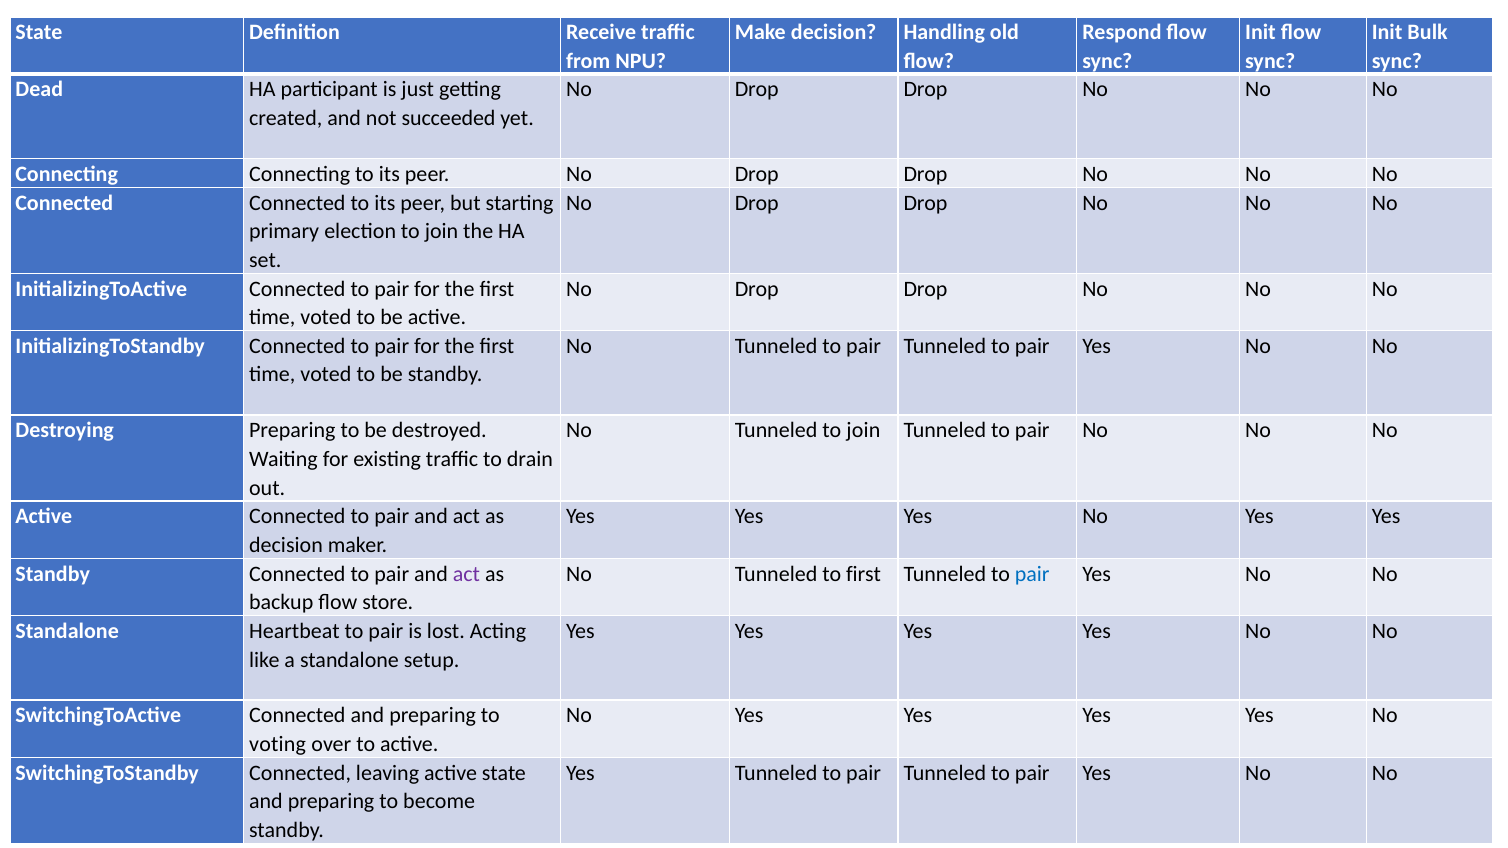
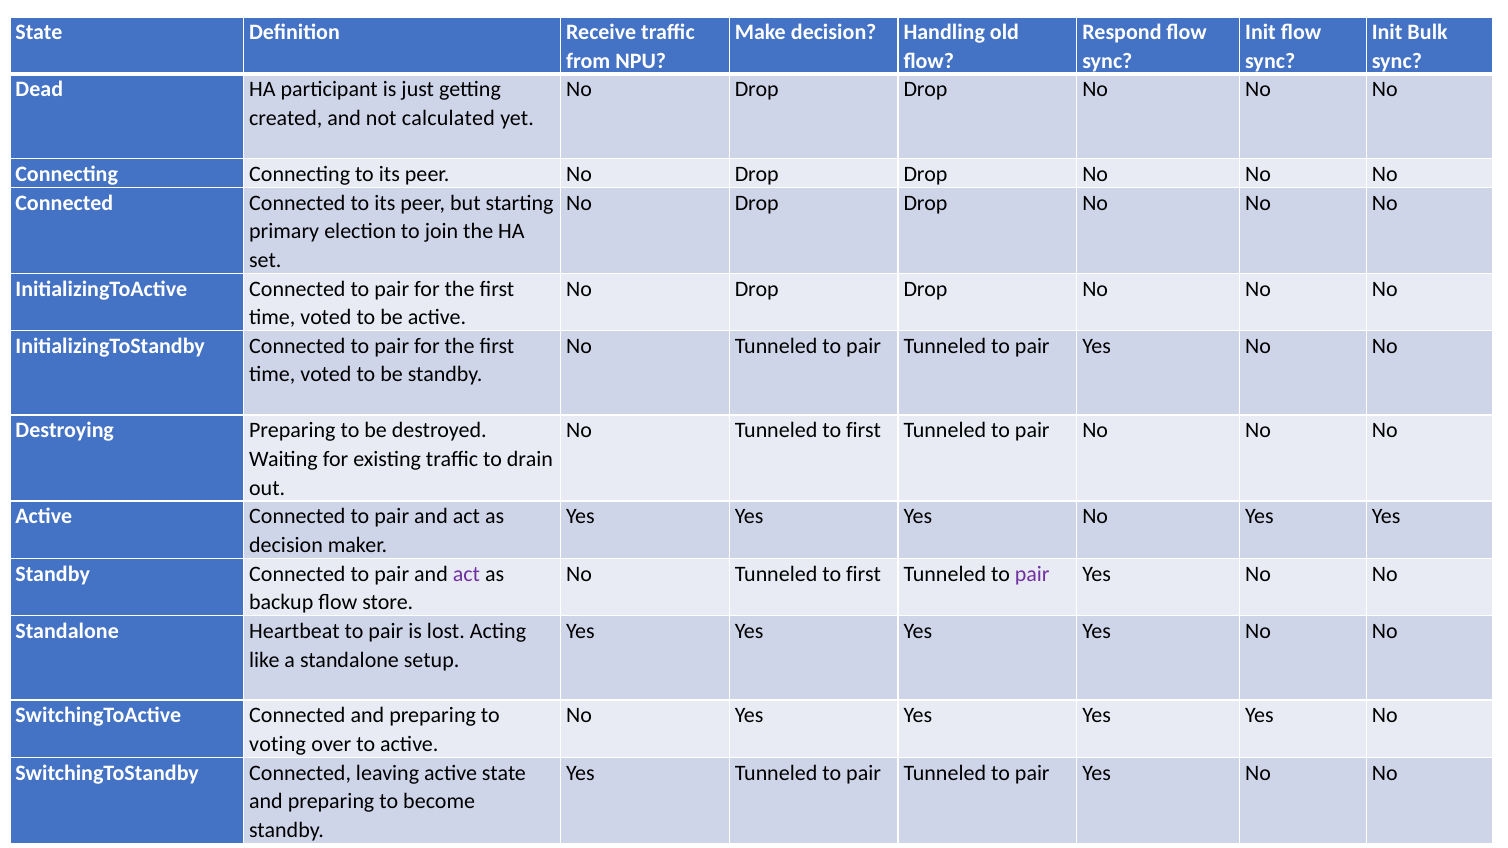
succeeded: succeeded -> calculated (448, 118)
join: join -> first (864, 431)
pair colour: blue -> purple (1032, 574)
